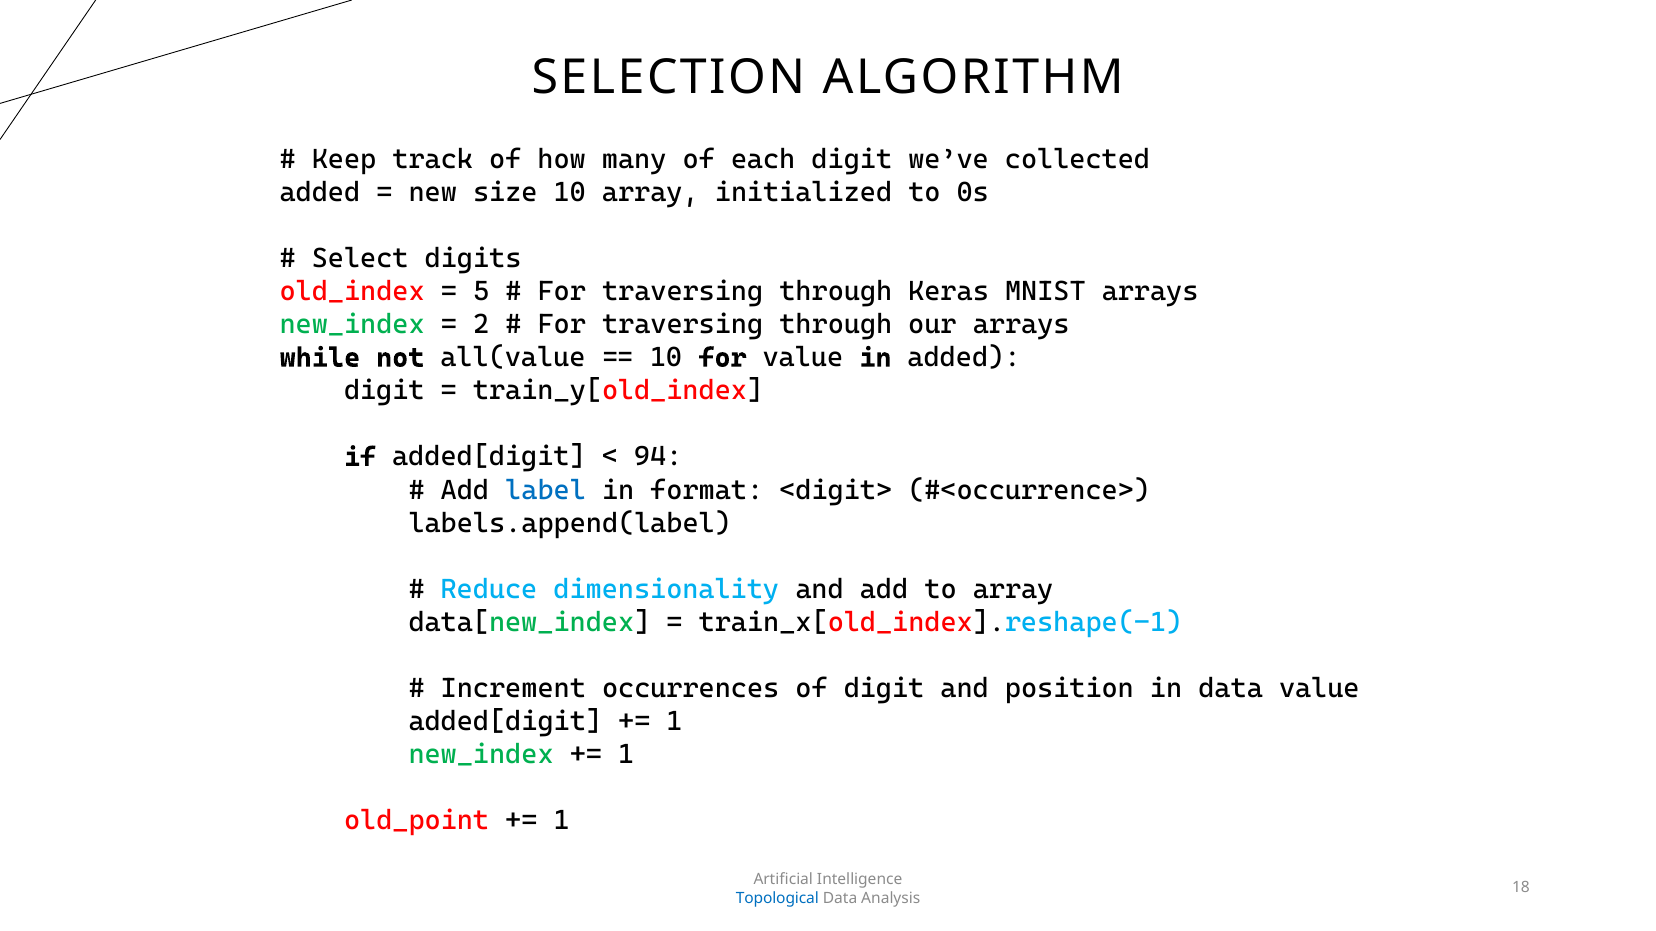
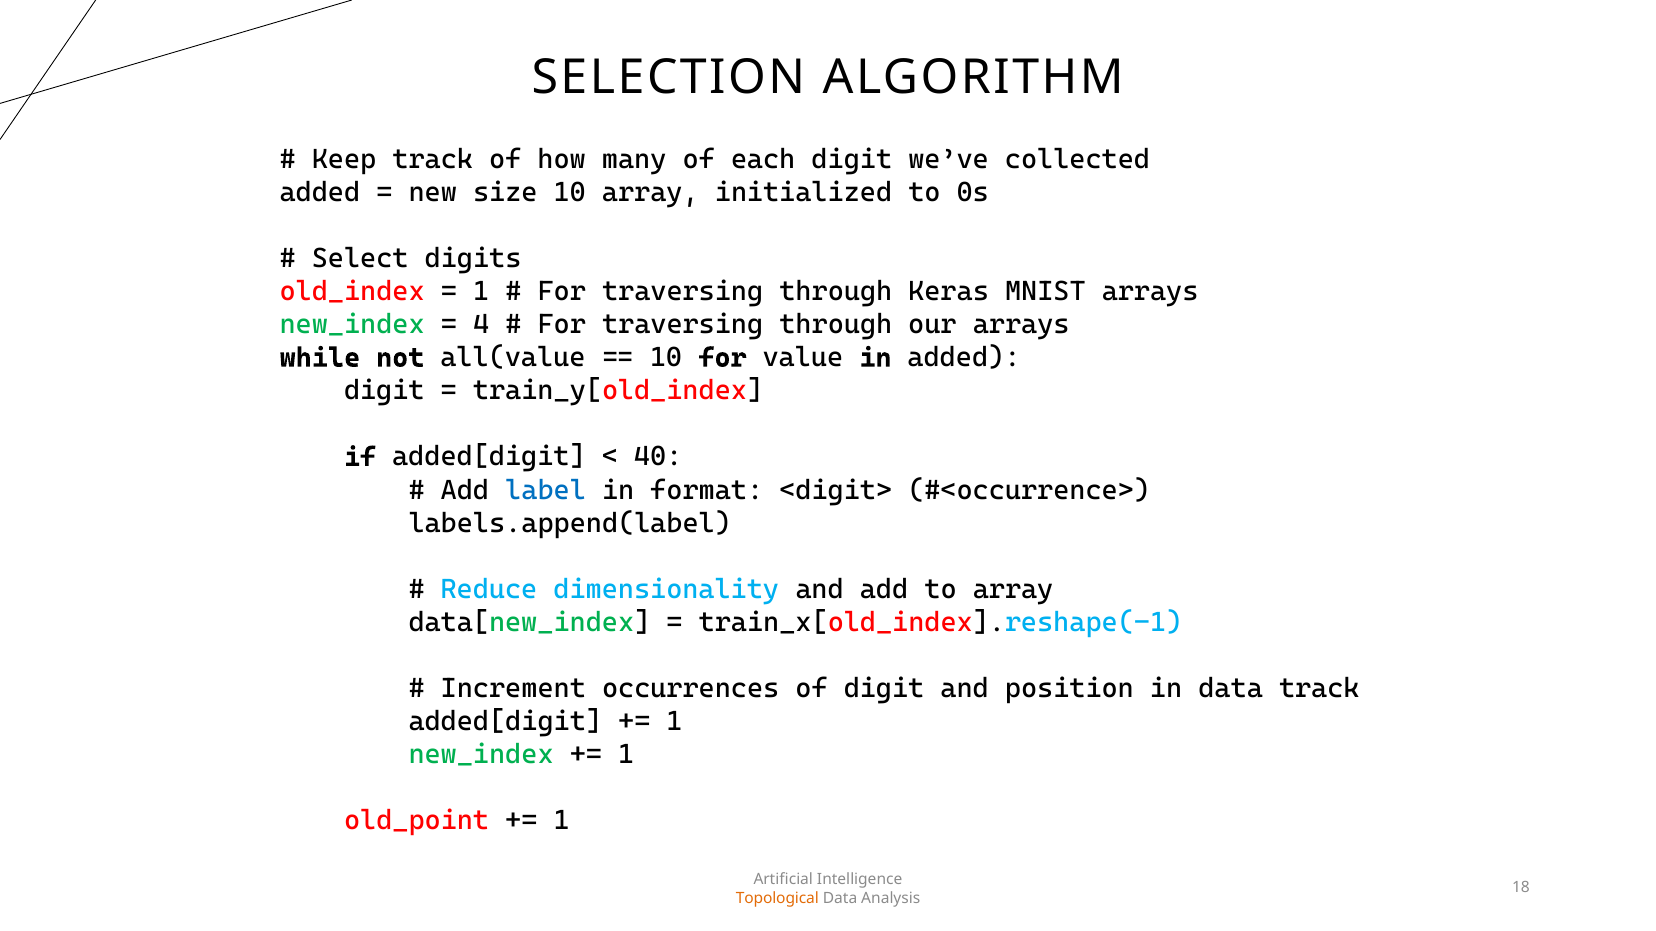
5: 5 -> 1 (481, 292)
2: 2 -> 4 (481, 325)
94: 94 -> 40 (658, 457)
data value: value -> track (1319, 689)
Topological colour: blue -> orange (777, 899)
